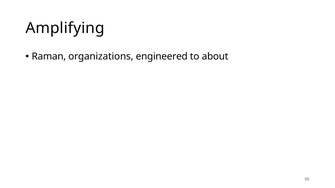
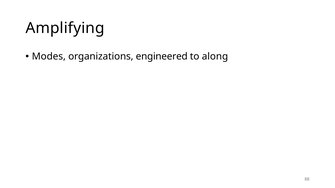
Raman: Raman -> Modes (49, 57)
about: about -> along (215, 57)
